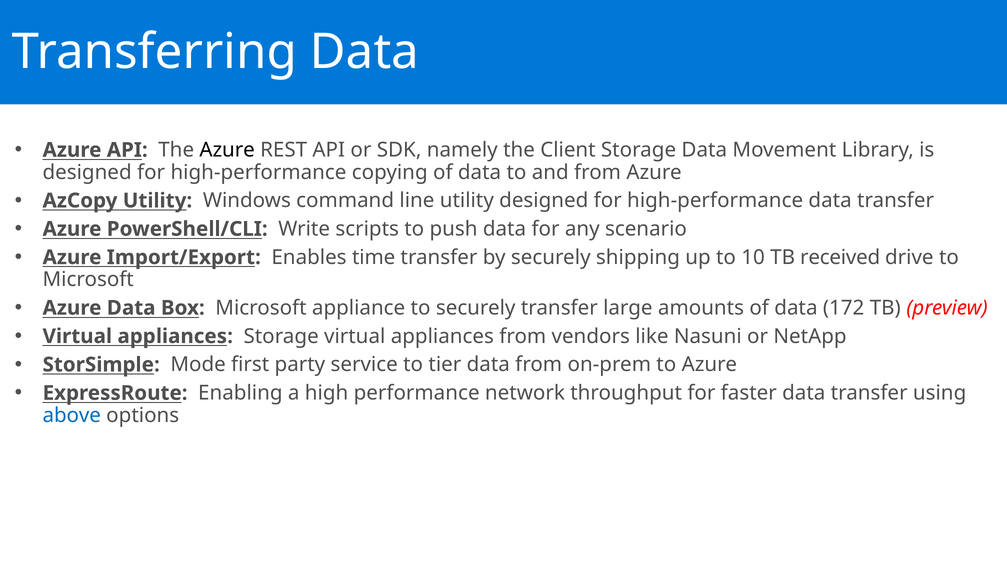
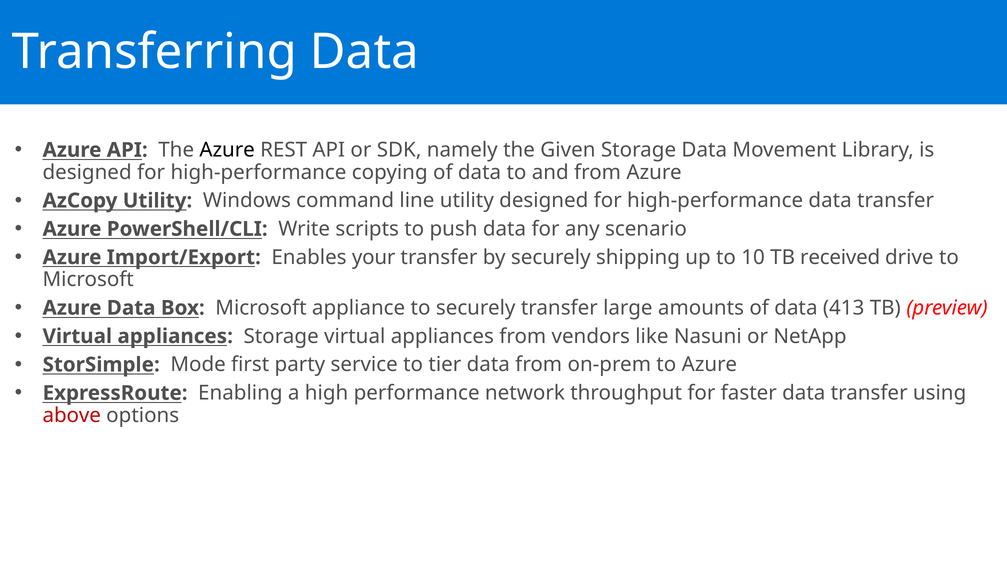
Client: Client -> Given (568, 150)
time: time -> your (374, 258)
172: 172 -> 413 (844, 308)
above colour: blue -> red (72, 415)
